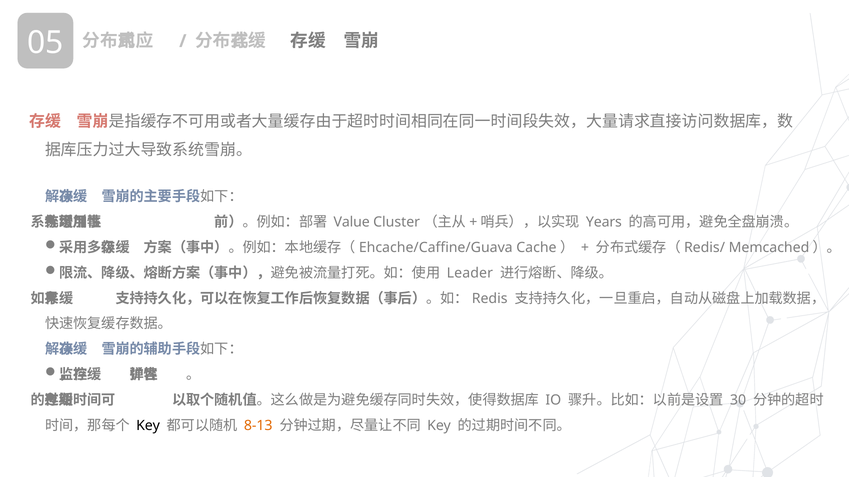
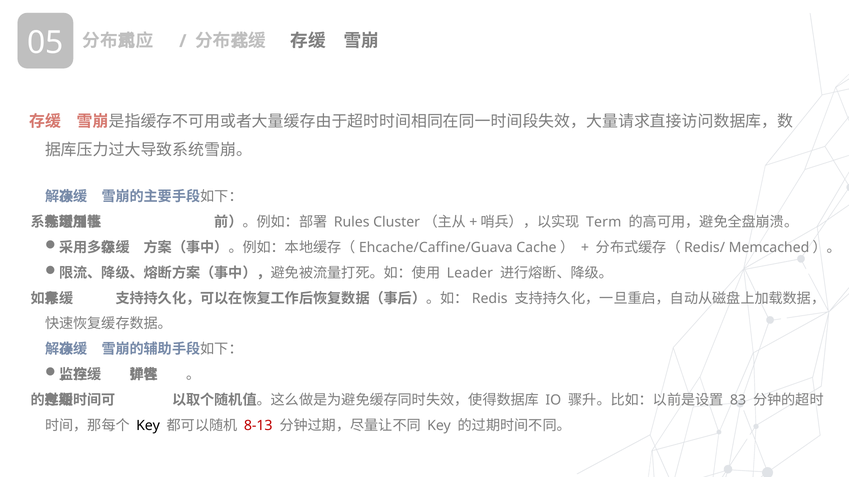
Value: Value -> Rules (352, 222)
Years: Years -> Term (604, 222)
30: 30 -> 83 (738, 400)
8-13 colour: orange -> red (258, 426)
